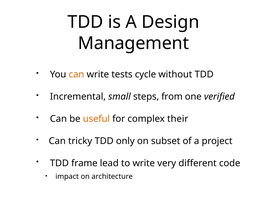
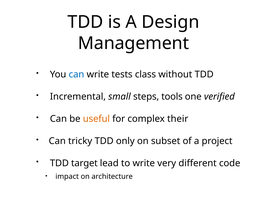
can colour: orange -> blue (76, 75)
cycle: cycle -> class (145, 75)
from: from -> tools (172, 97)
frame: frame -> target (84, 163)
